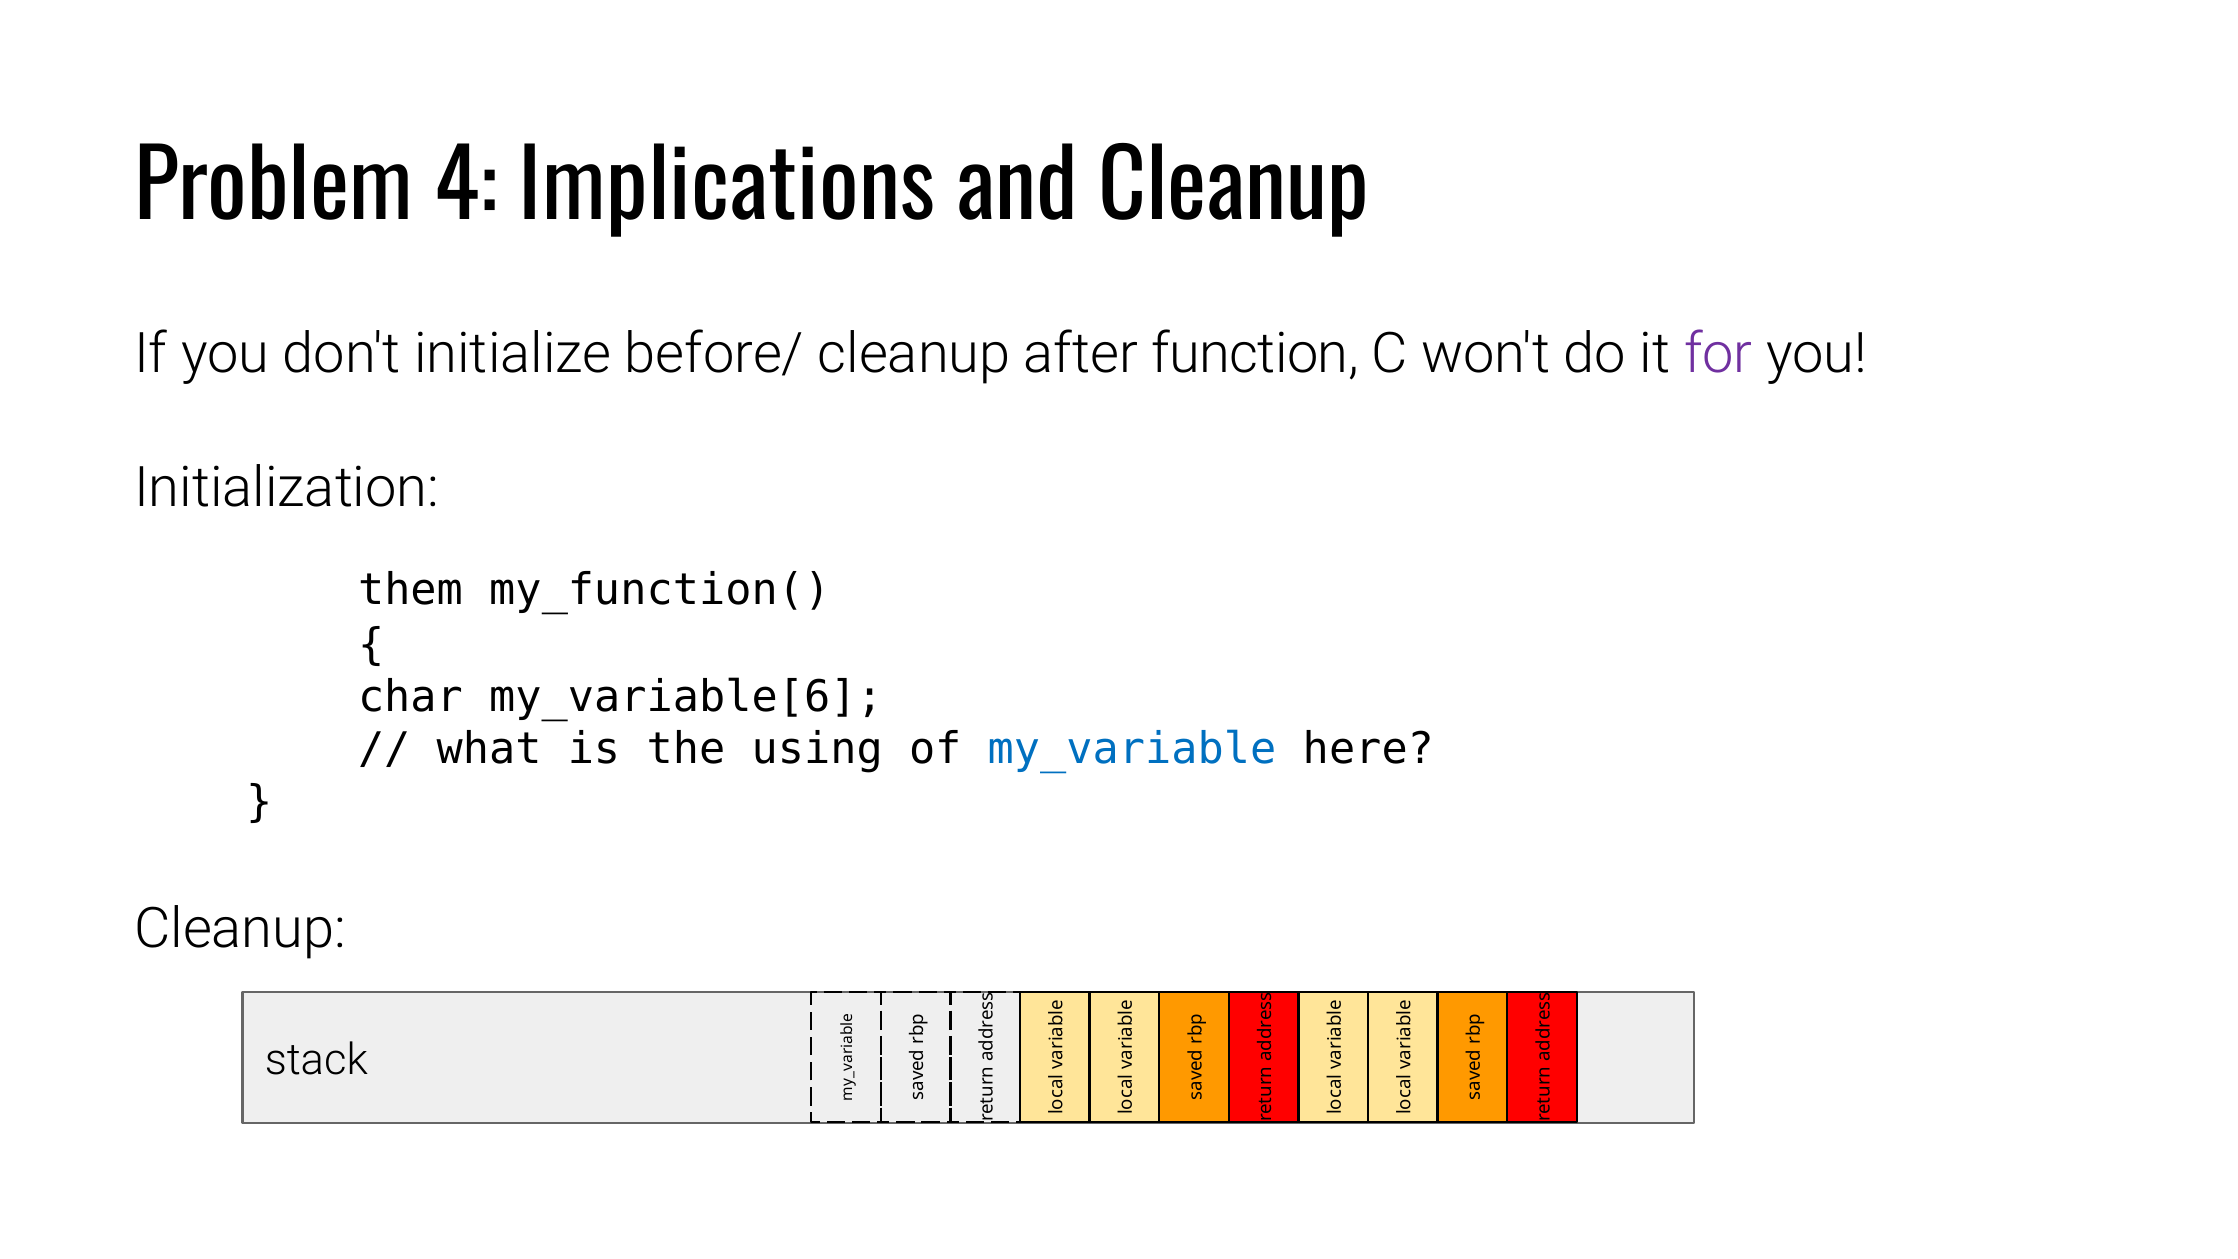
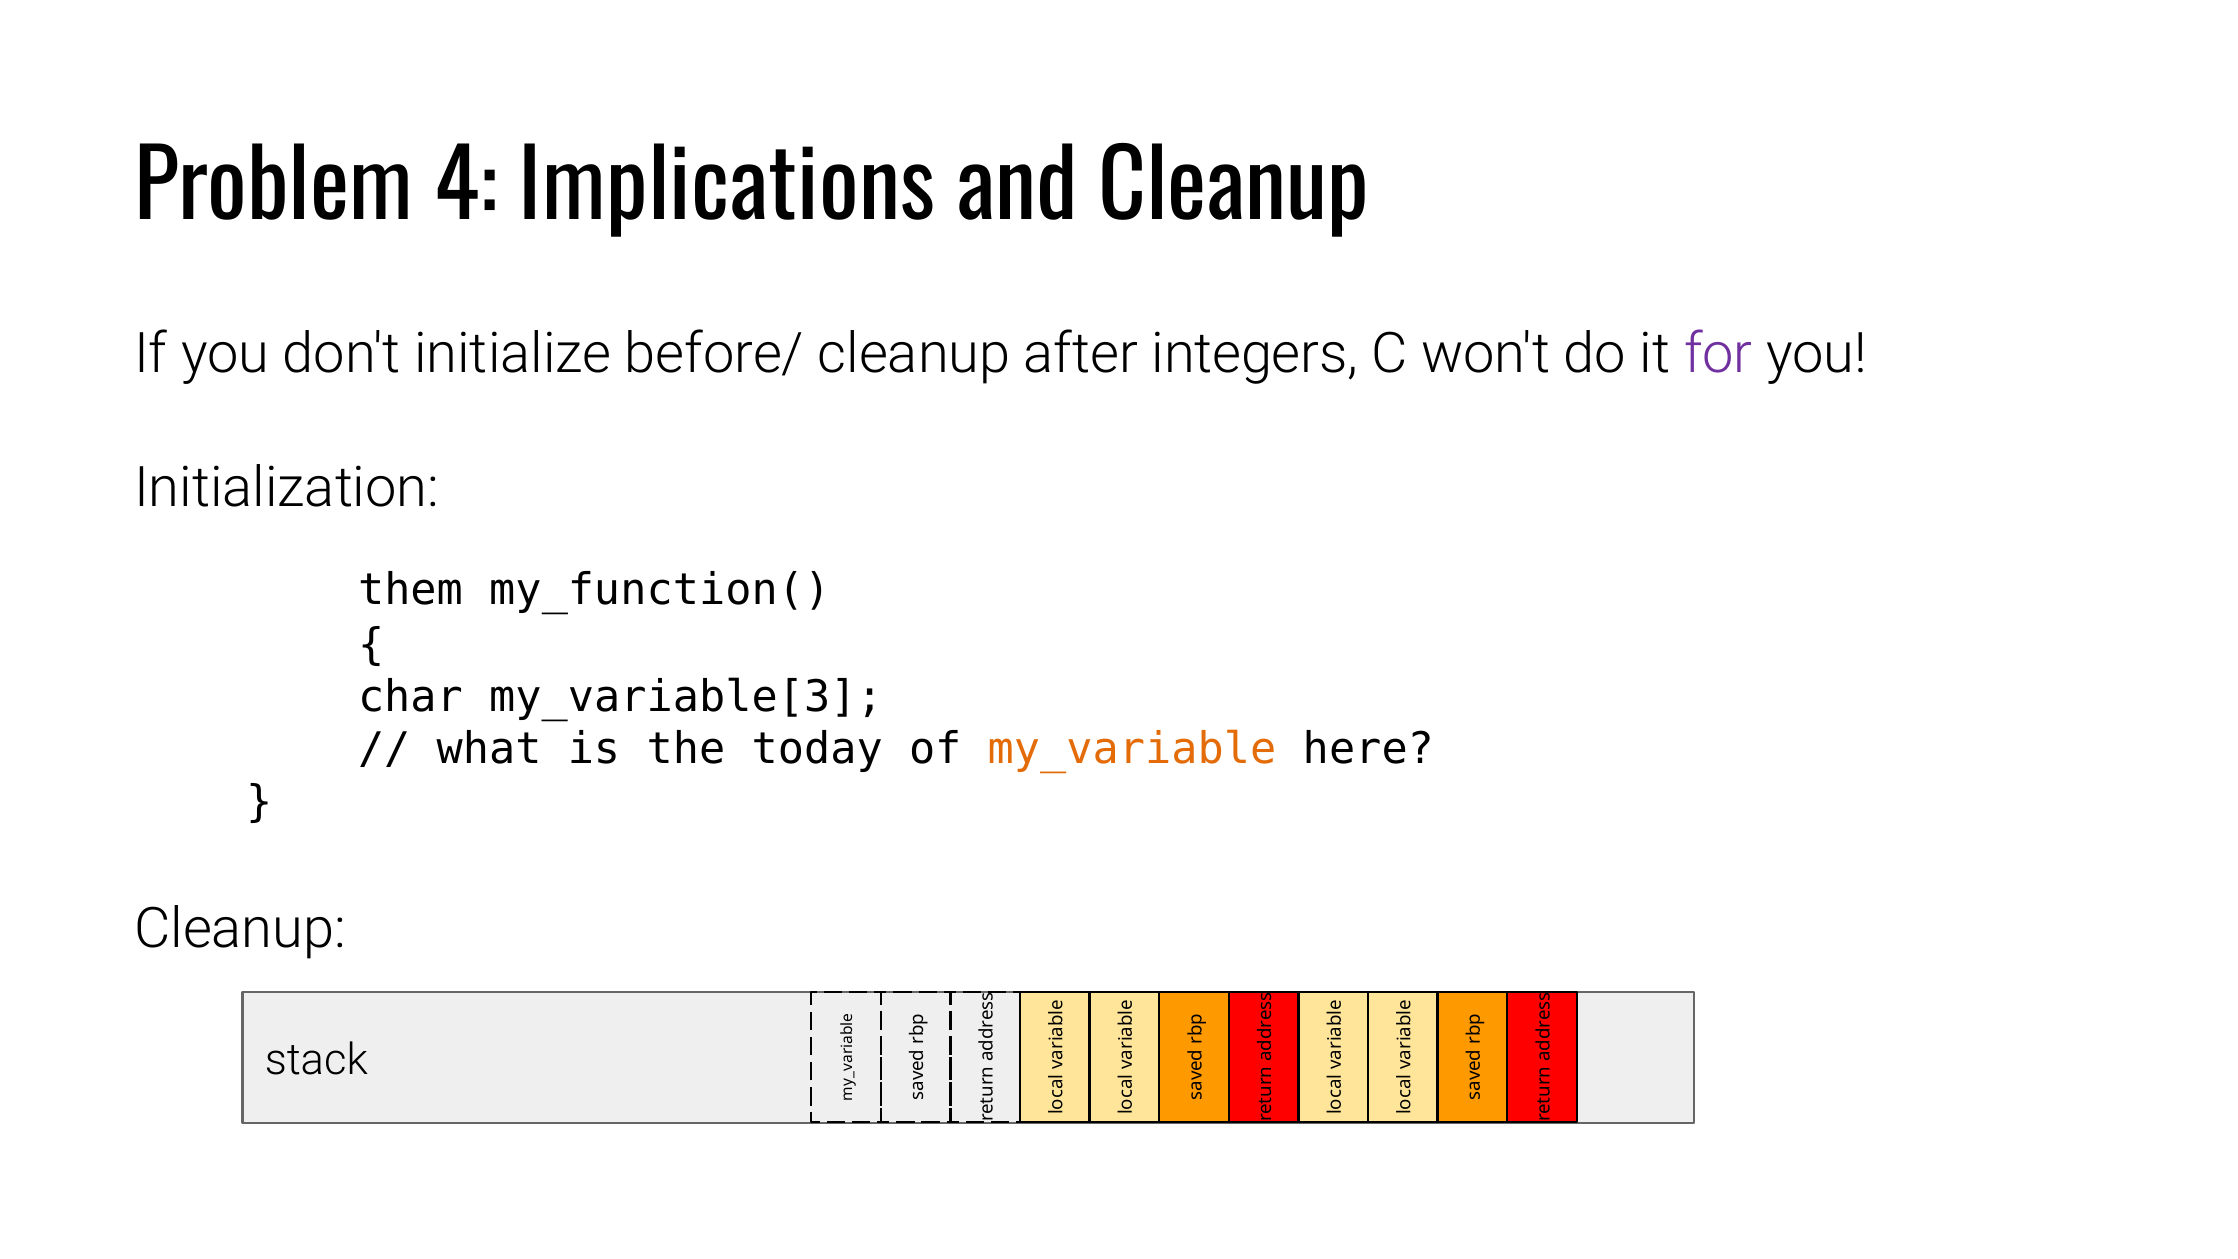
function: function -> integers (1255, 354)
my_variable[6: my_variable[6 -> my_variable[3 (686, 697)
using: using -> today (817, 749)
my_variable colour: blue -> orange (1132, 749)
